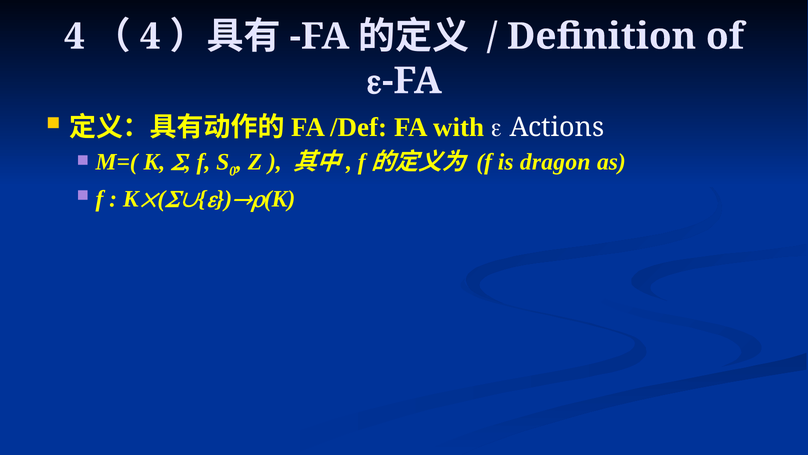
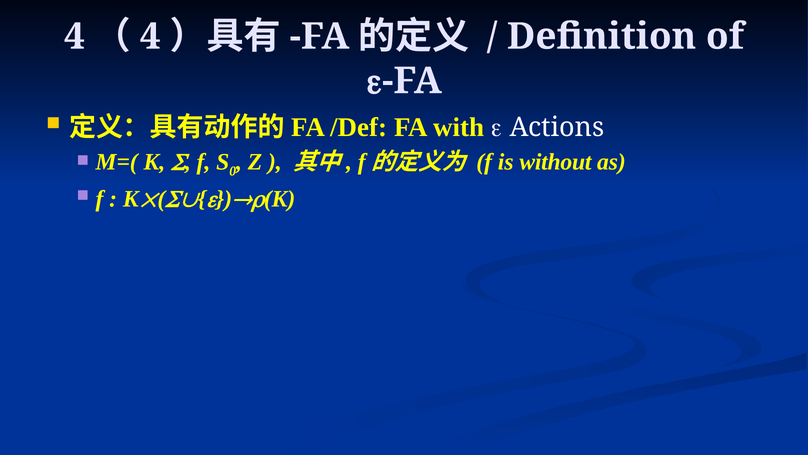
dragon: dragon -> without (555, 162)
